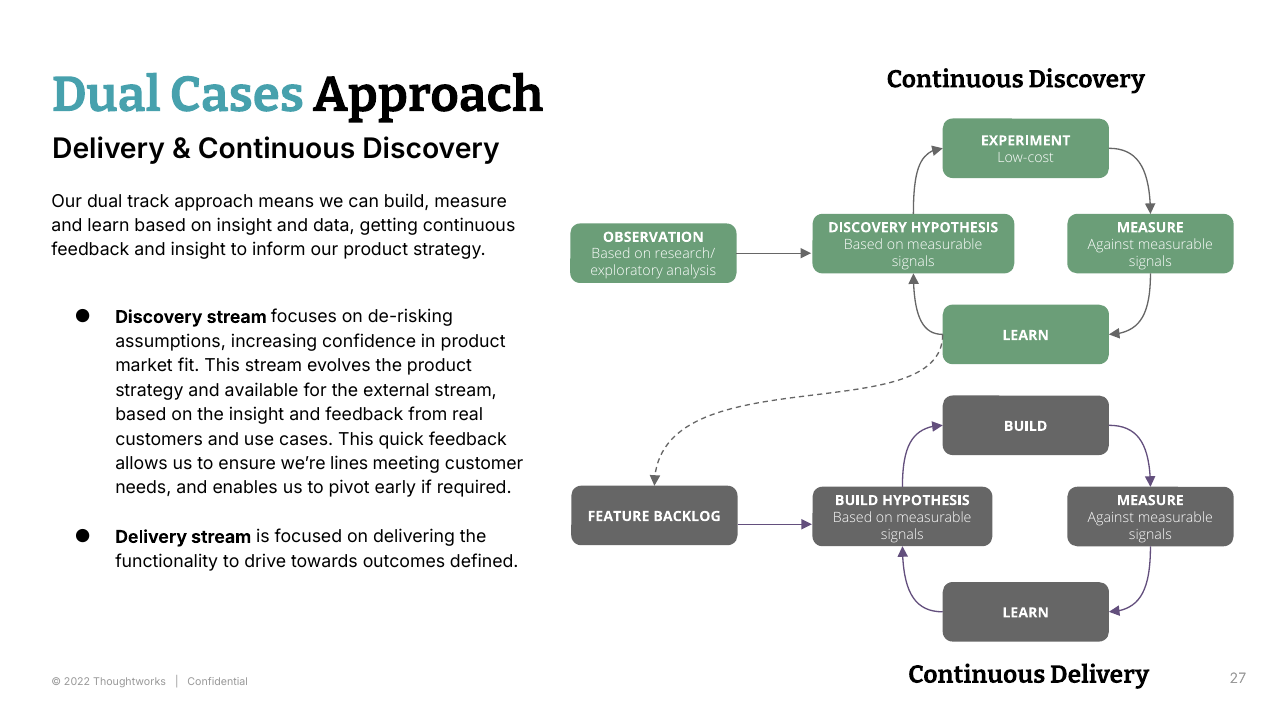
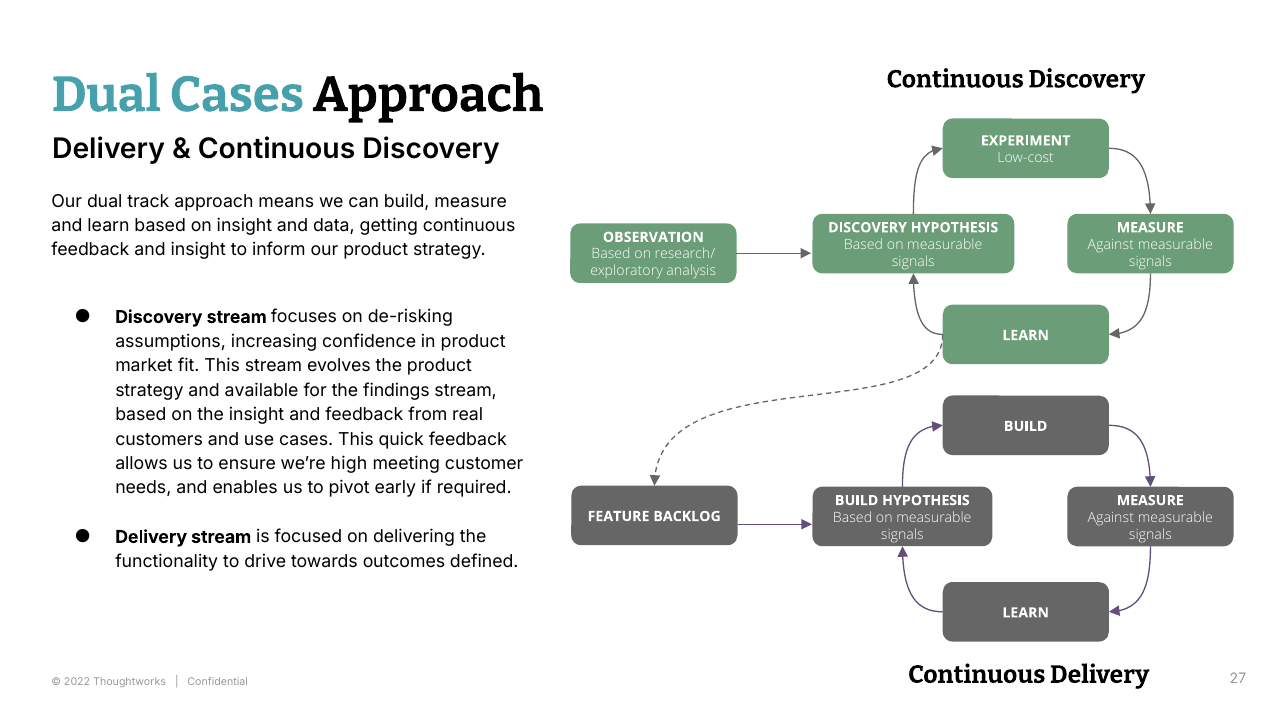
external: external -> findings (396, 391)
lines: lines -> high (349, 464)
